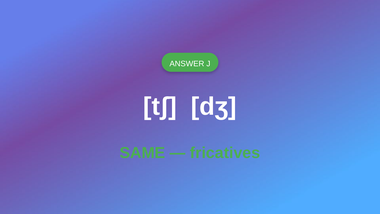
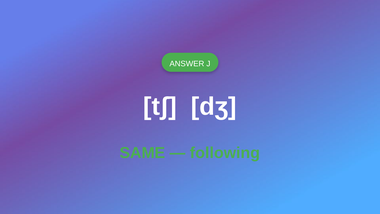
fricatives: fricatives -> following (225, 153)
